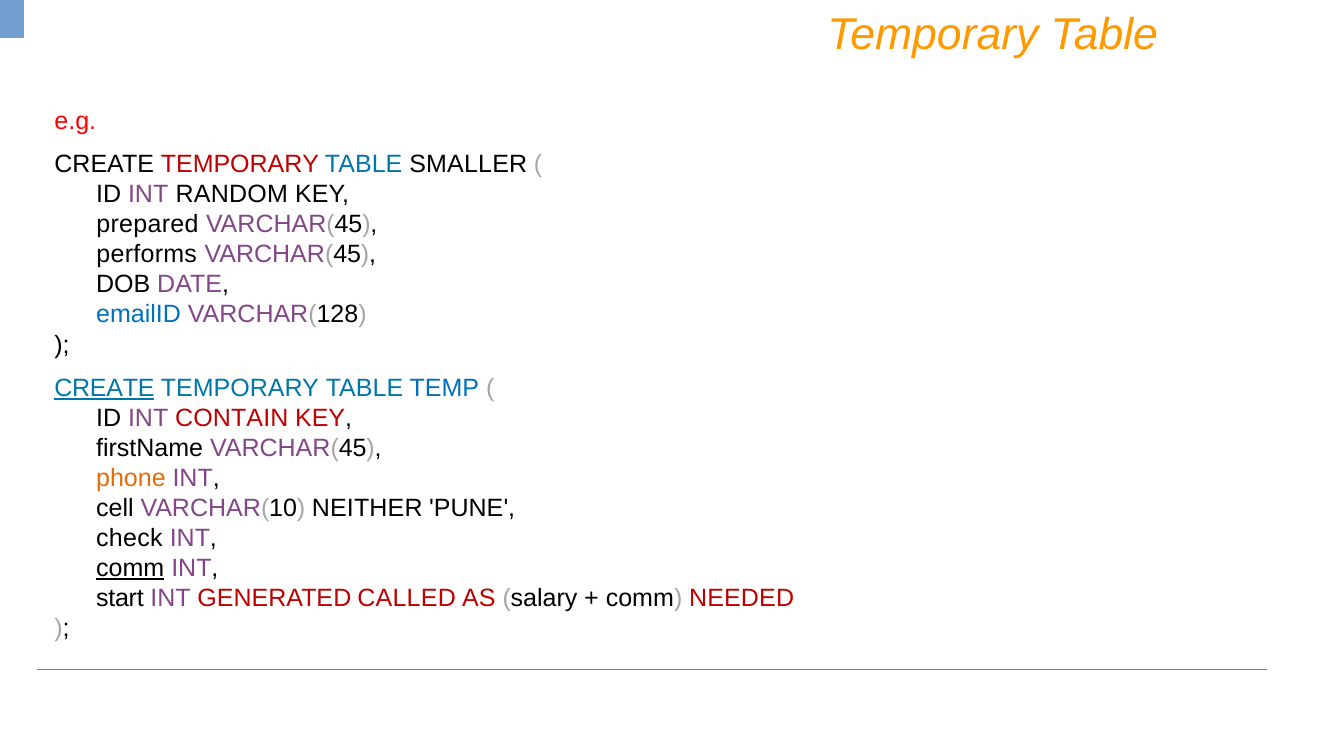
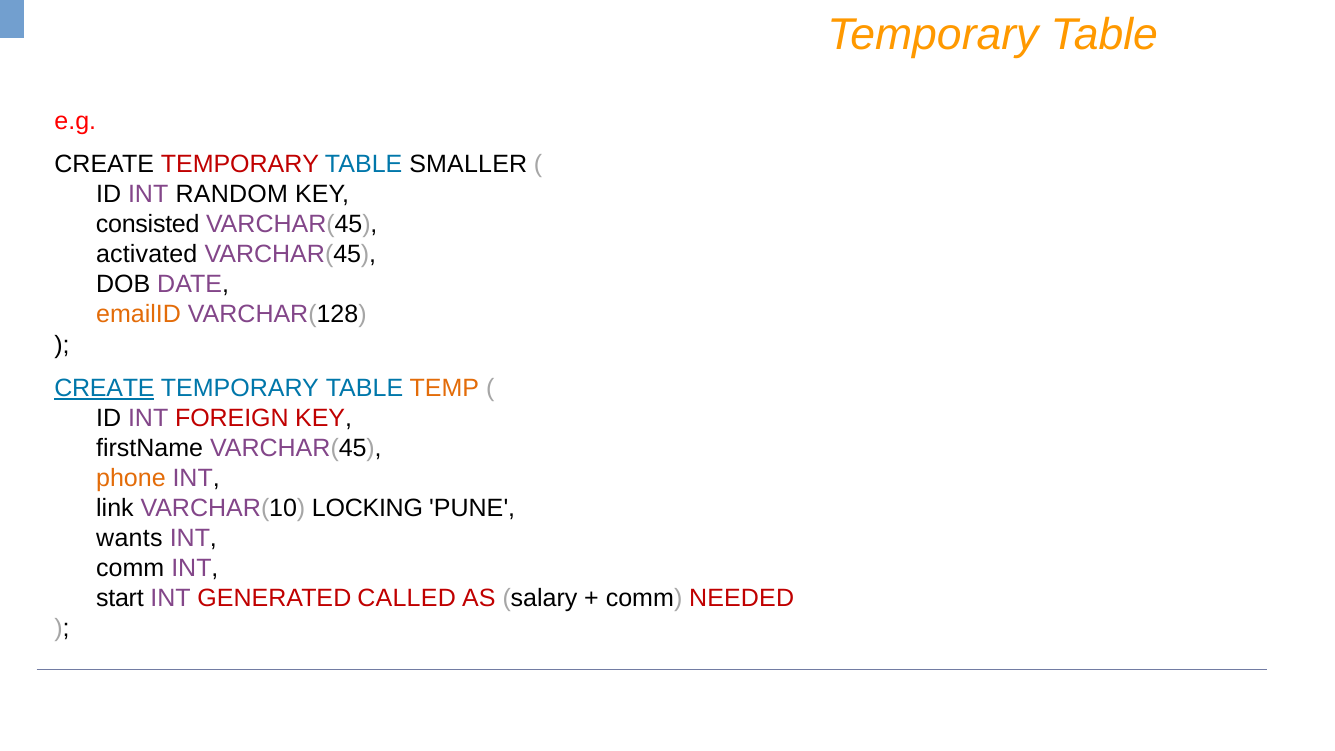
prepared: prepared -> consisted (148, 225)
performs: performs -> activated (147, 255)
emailID colour: blue -> orange (139, 315)
TEMP colour: blue -> orange (444, 388)
CONTAIN: CONTAIN -> FOREIGN (232, 418)
cell: cell -> link (115, 508)
NEITHER: NEITHER -> LOCKING (367, 508)
check: check -> wants (129, 538)
comm underline: present -> none (130, 568)
